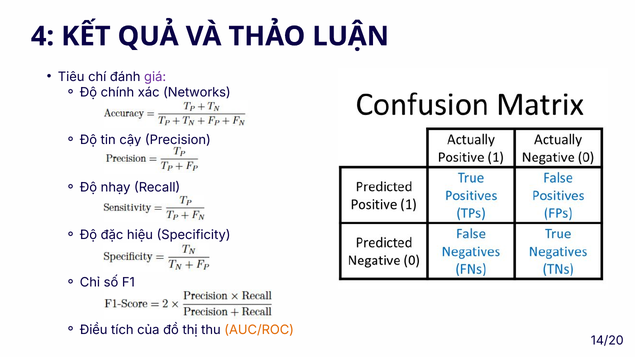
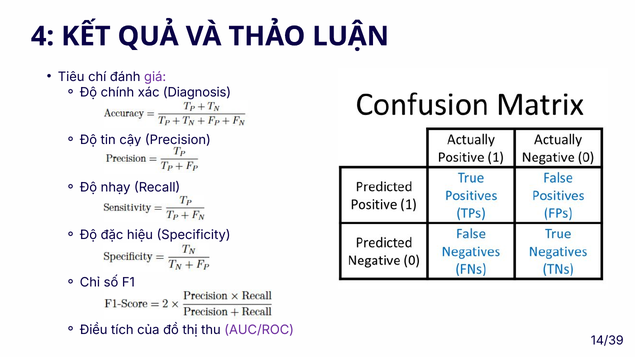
Networks: Networks -> Diagnosis (197, 93)
AUC/ROC colour: orange -> purple (259, 330)
14/20: 14/20 -> 14/39 (607, 341)
